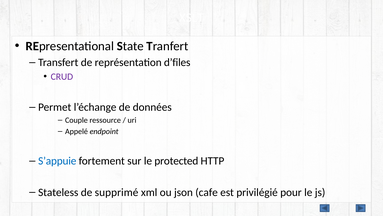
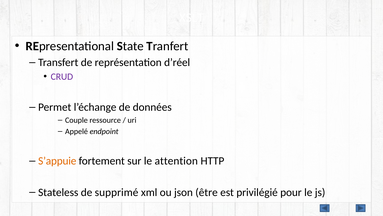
d’files: d’files -> d’réel (177, 62)
S’appuie colour: blue -> orange (57, 161)
protected: protected -> attention (176, 161)
cafe: cafe -> être (207, 192)
